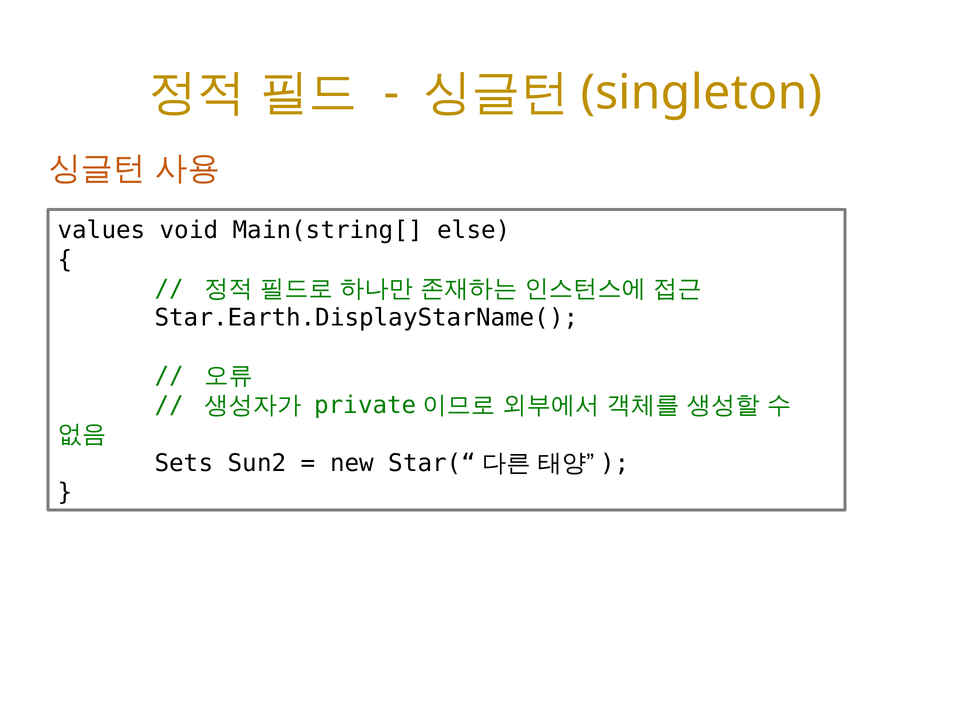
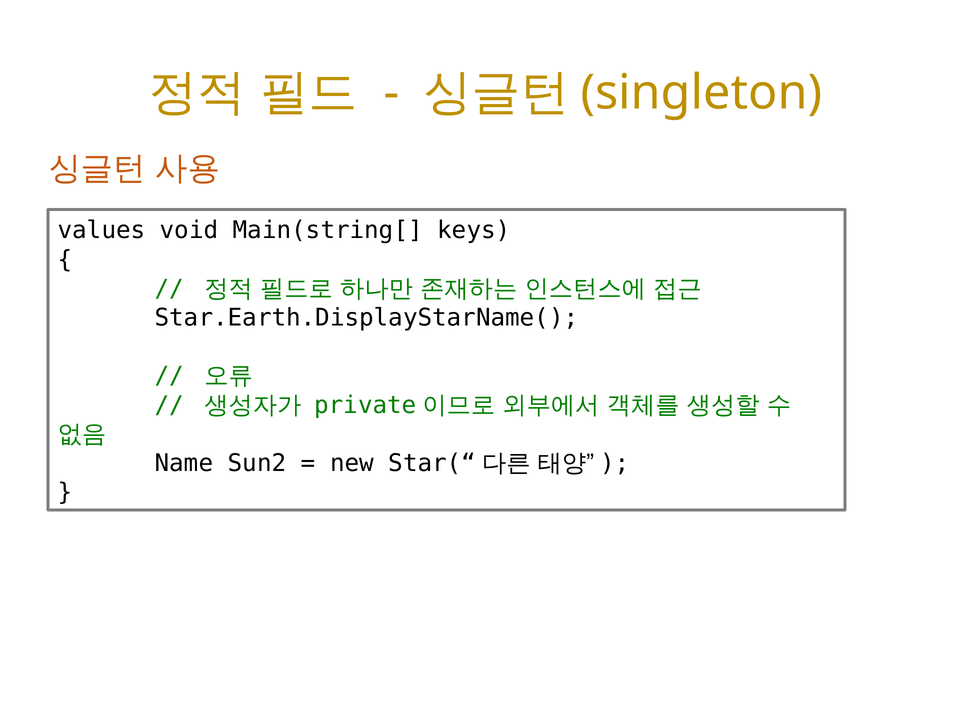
else: else -> keys (474, 230)
Sets: Sets -> Name (184, 463)
